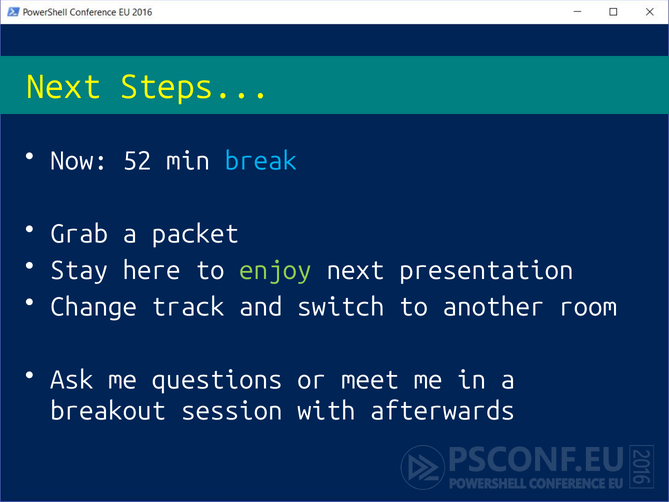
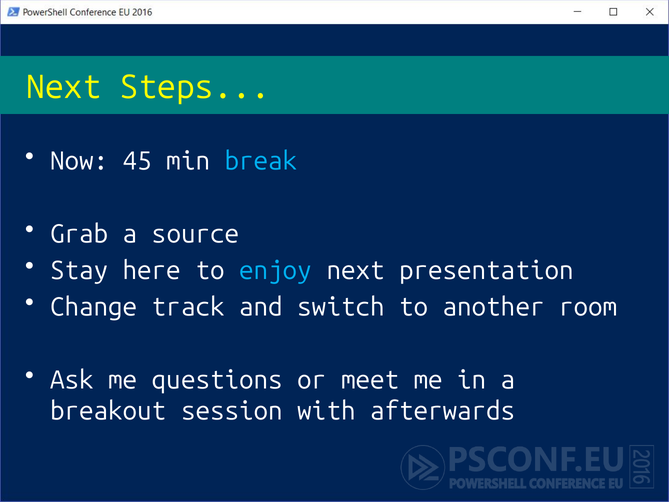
52: 52 -> 45 (137, 161)
packet: packet -> source (196, 234)
enjoy colour: light green -> light blue (276, 270)
